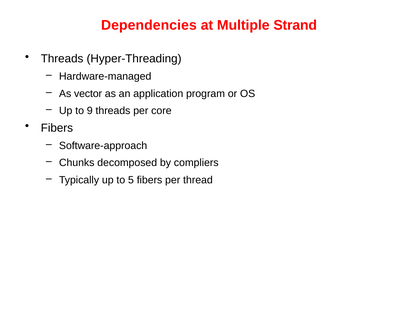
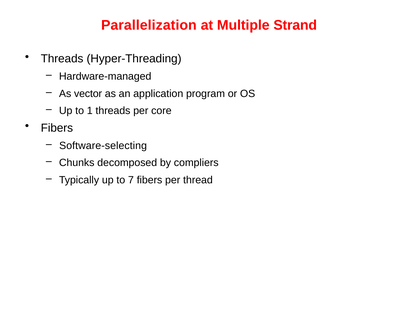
Dependencies: Dependencies -> Parallelization (149, 25)
9: 9 -> 1 (90, 111)
Software-approach: Software-approach -> Software-selecting (103, 145)
5: 5 -> 7 (131, 180)
